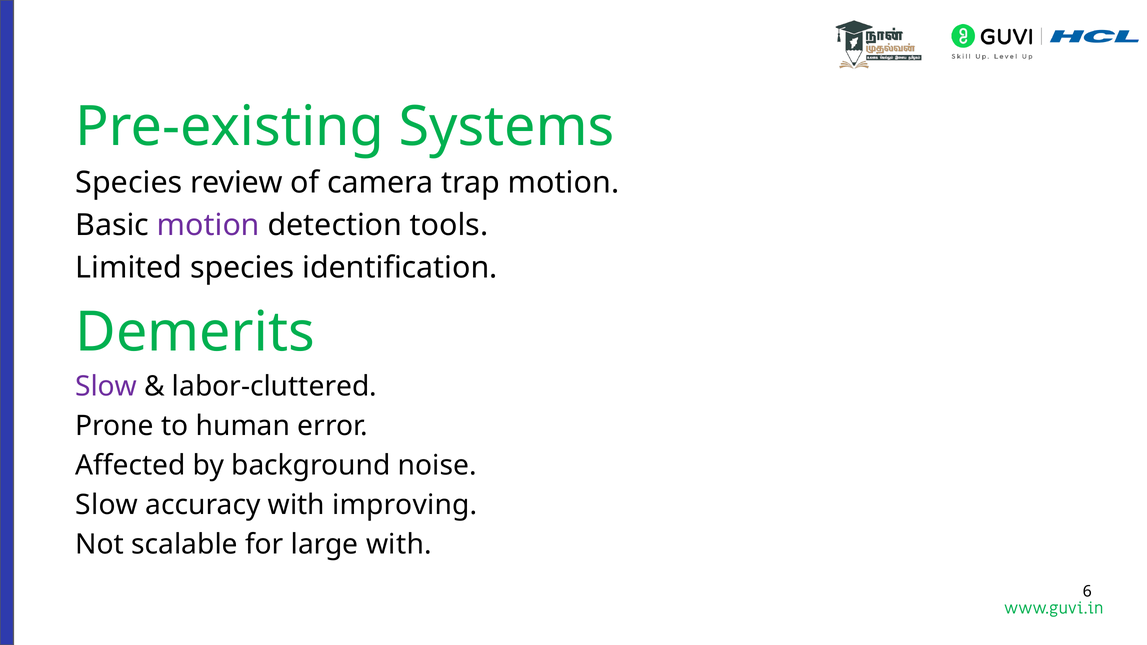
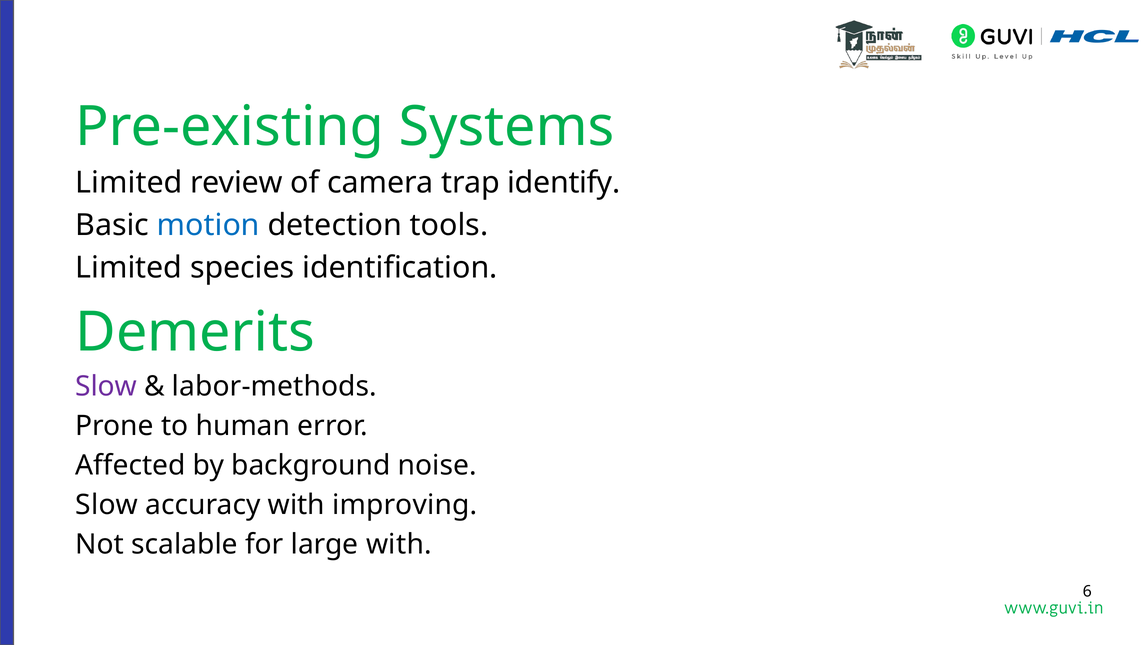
Species: Species -> Limited (129, 183)
trap motion: motion -> identify (564, 183)
motion colour: purple -> blue (208, 225)
labor-cluttered: labor-cluttered -> labor-methods (274, 387)
